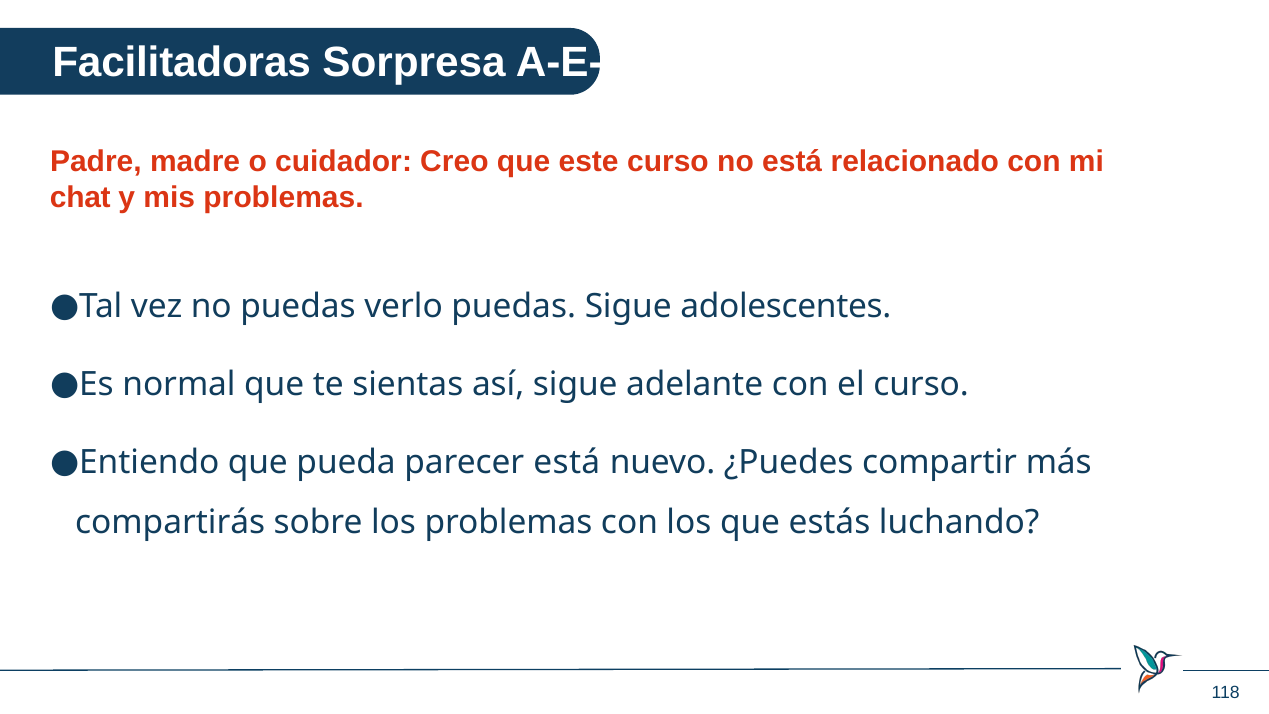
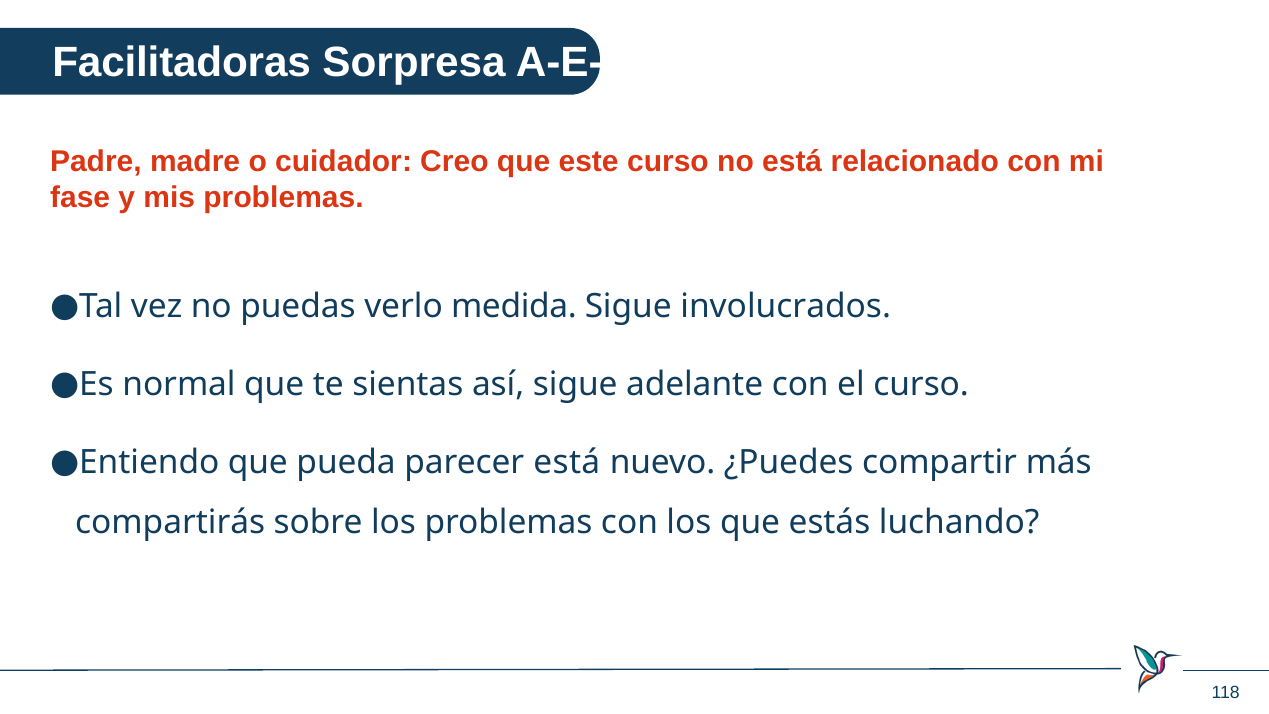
chat: chat -> fase (80, 197)
verlo puedas: puedas -> medida (514, 306)
adolescentes: adolescentes -> involucrados (786, 306)
